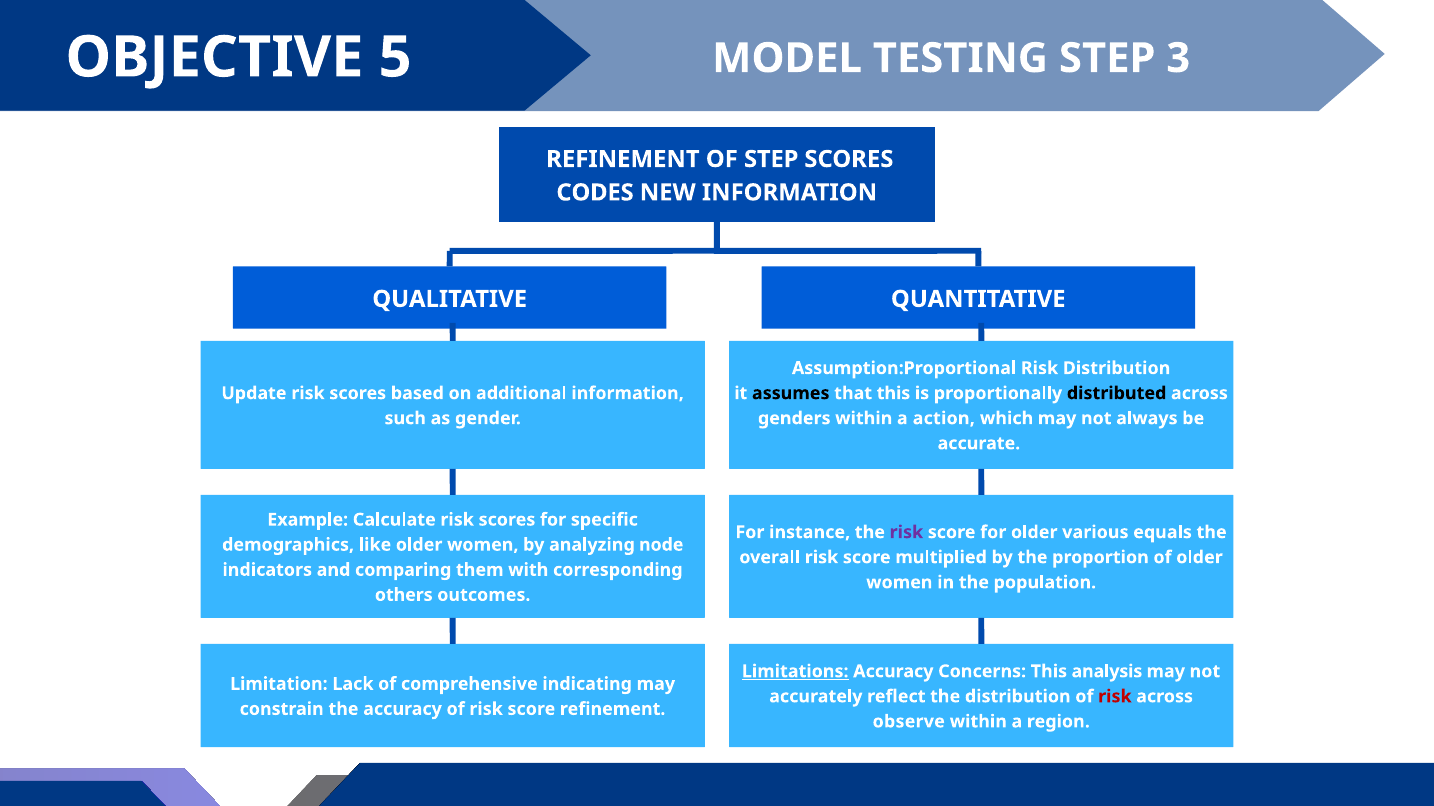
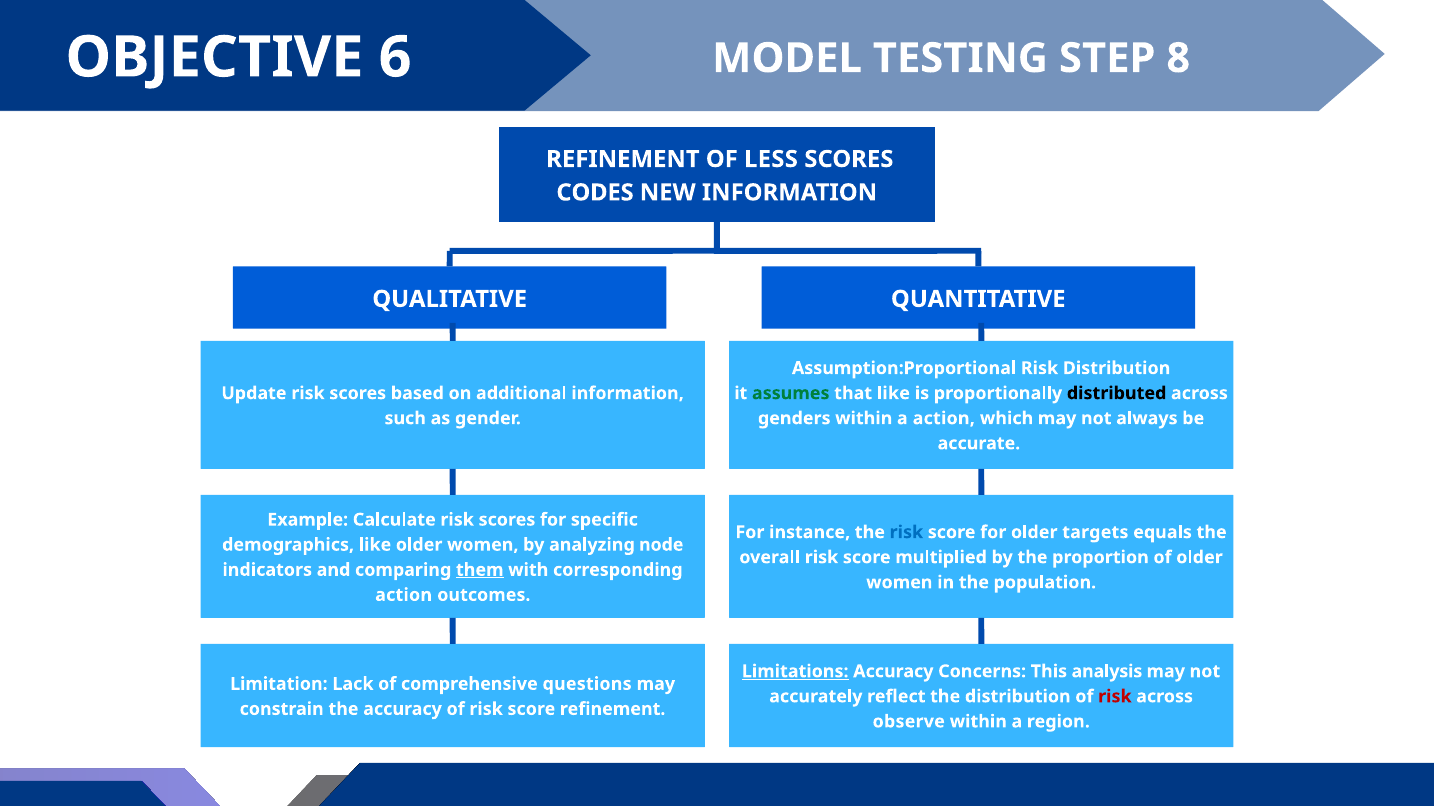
5: 5 -> 6 (395, 57)
3: 3 -> 8 (1178, 58)
OF STEP: STEP -> LESS (771, 159)
assumes colour: black -> green (791, 394)
that this: this -> like (893, 394)
risk colour: purple -> blue (906, 533)
various: various -> targets (1095, 533)
them underline: none -> present (480, 570)
others: others -> action (404, 595)
indicating: indicating -> questions (587, 684)
